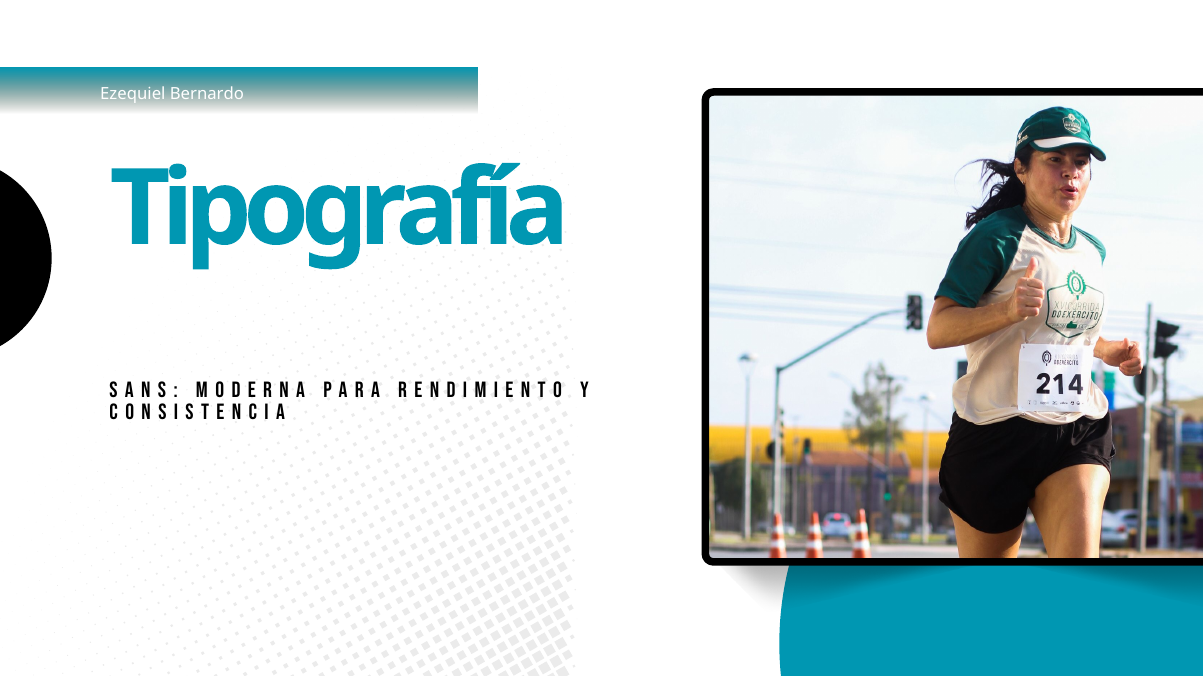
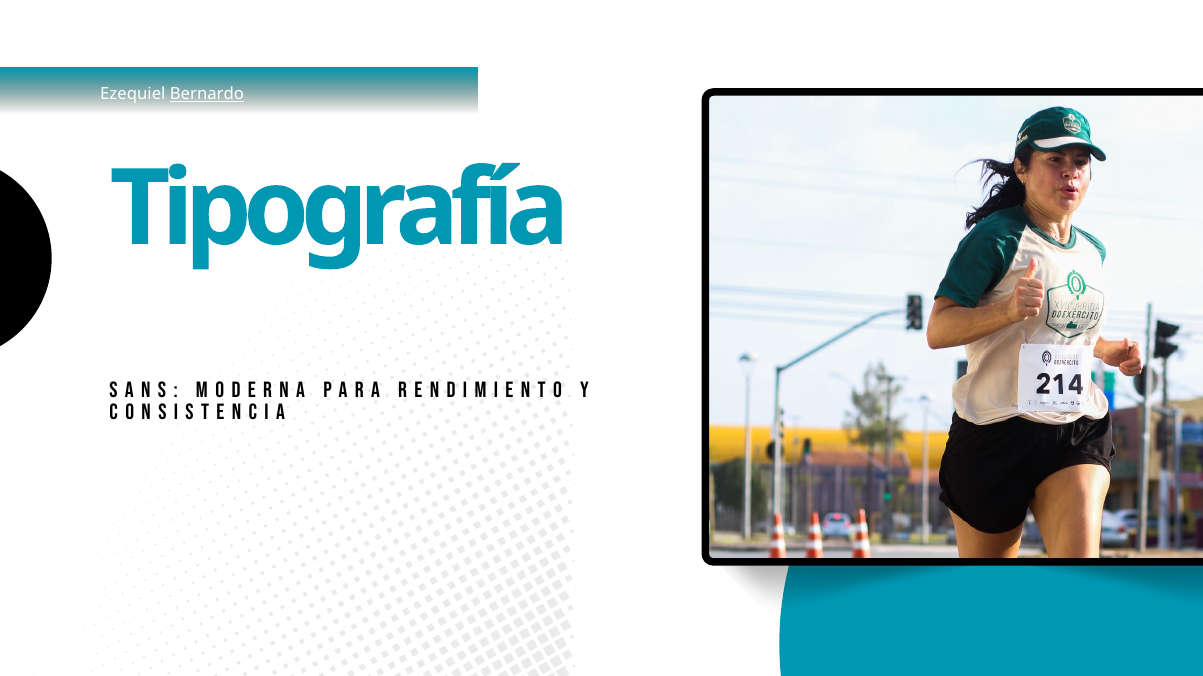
Bernardo underline: none -> present (207, 94)
